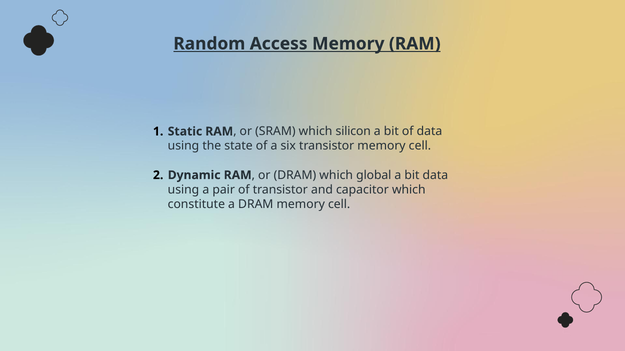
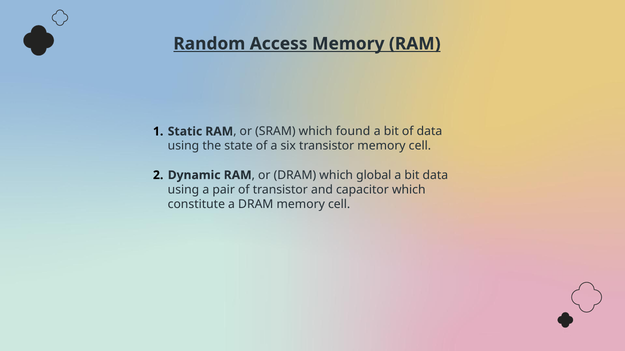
silicon: silicon -> found (353, 132)
